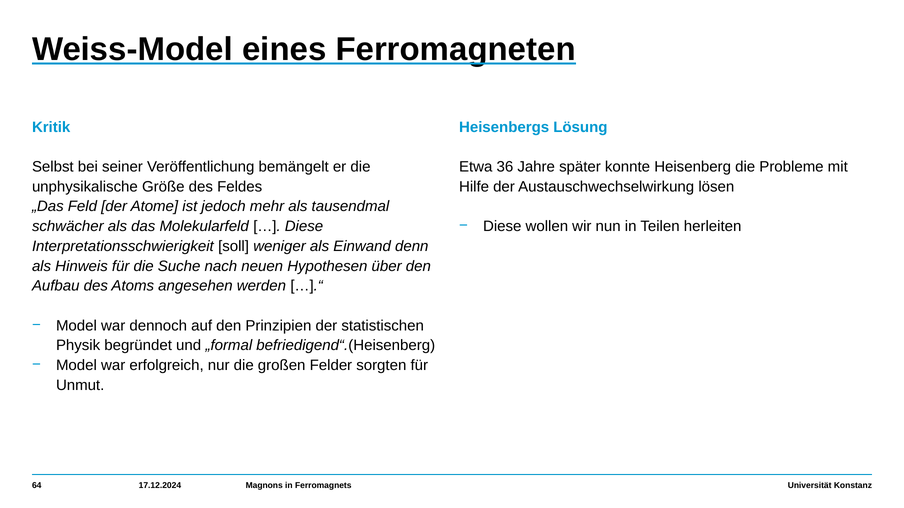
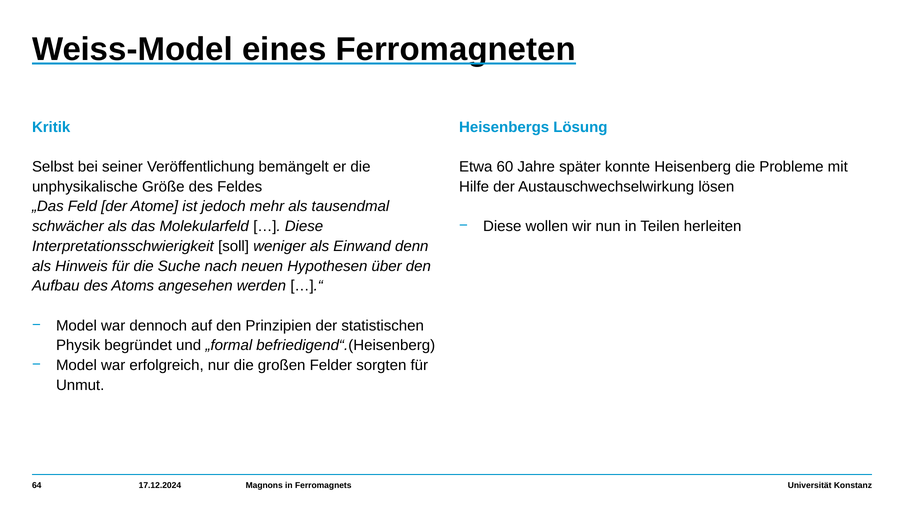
36: 36 -> 60 (505, 167)
